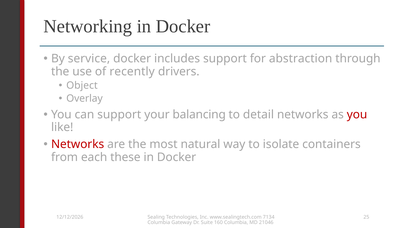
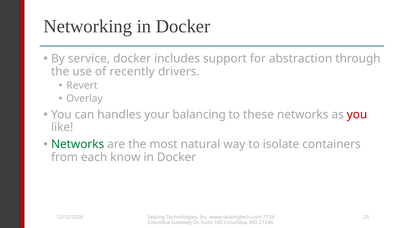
Object: Object -> Revert (82, 85)
can support: support -> handles (119, 115)
detail: detail -> these (258, 115)
Networks colour: red -> green (78, 144)
these: these -> know (125, 157)
